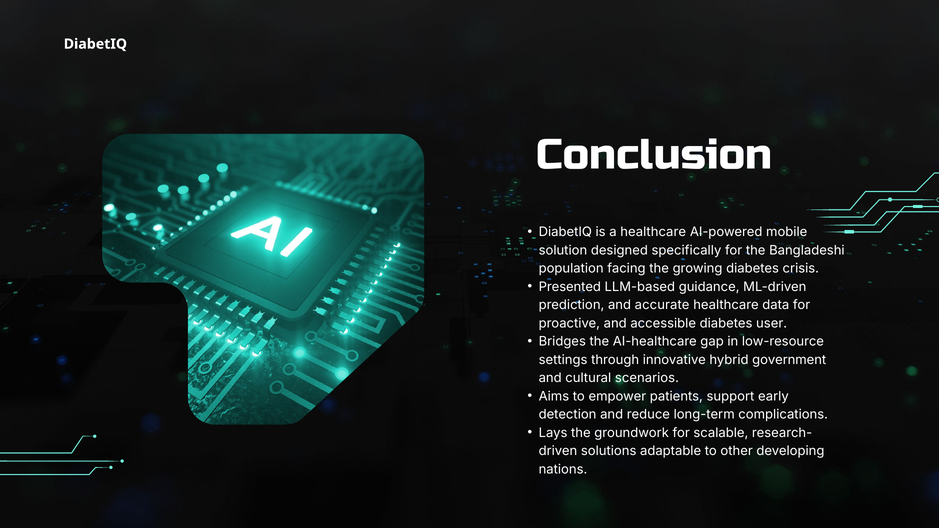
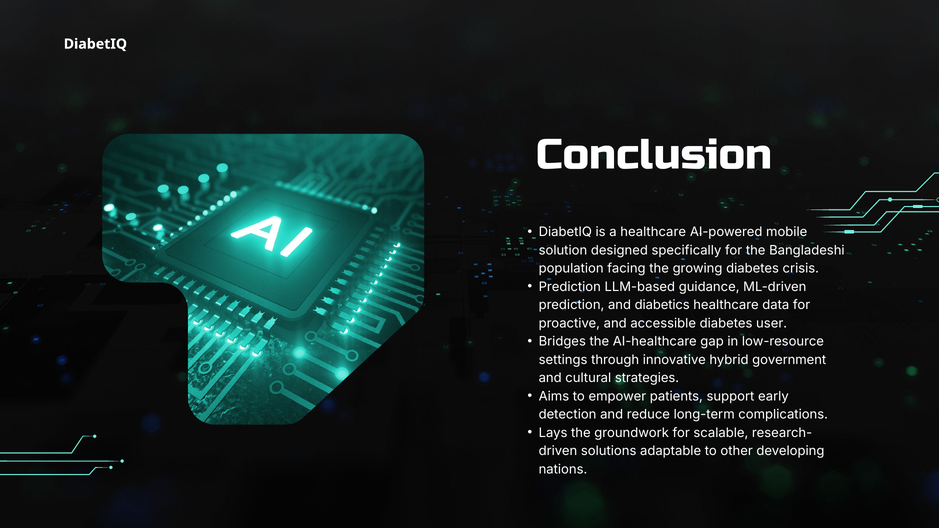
Presented: Presented -> Prediction (570, 287)
accurate: accurate -> diabetics (662, 305)
scenarios: scenarios -> strategies (647, 378)
